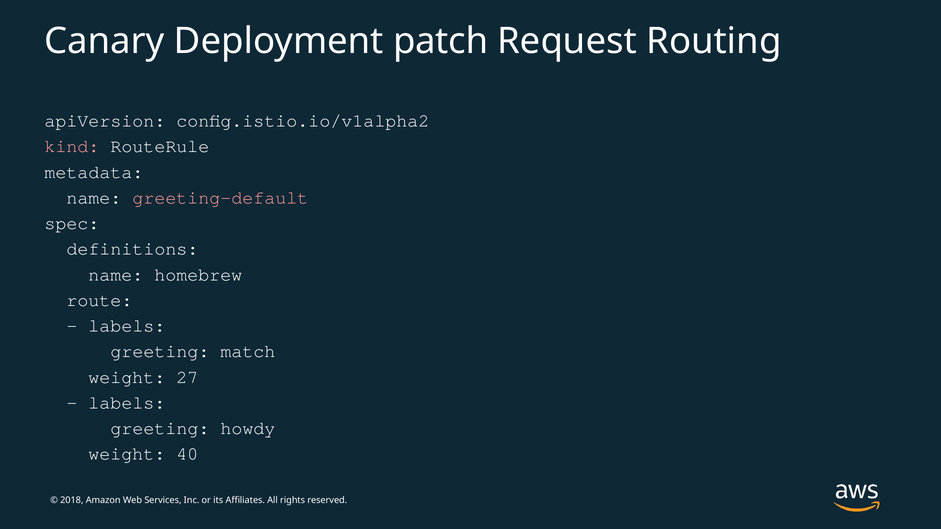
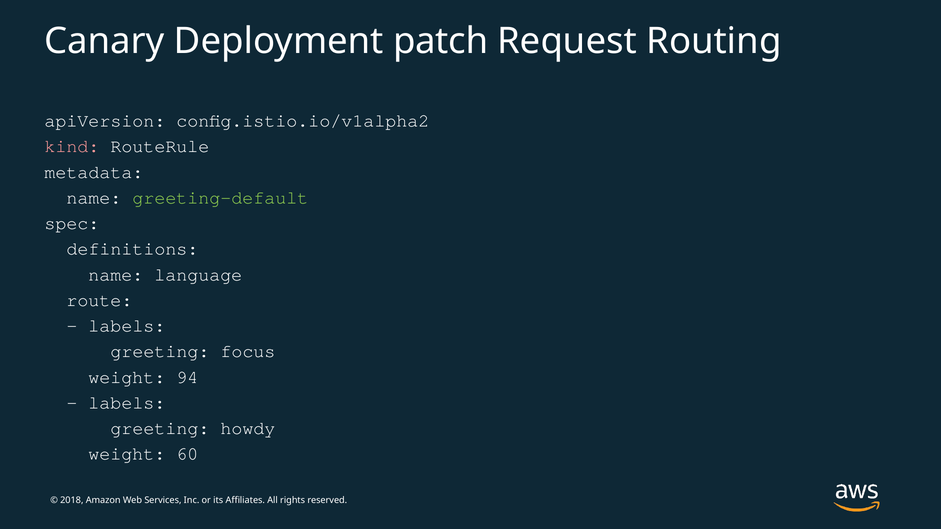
greeting-default colour: pink -> light green (220, 198)
homebrew: homebrew -> language (198, 275)
match: match -> focus (248, 352)
27: 27 -> 94 (187, 377)
40: 40 -> 60 (187, 454)
